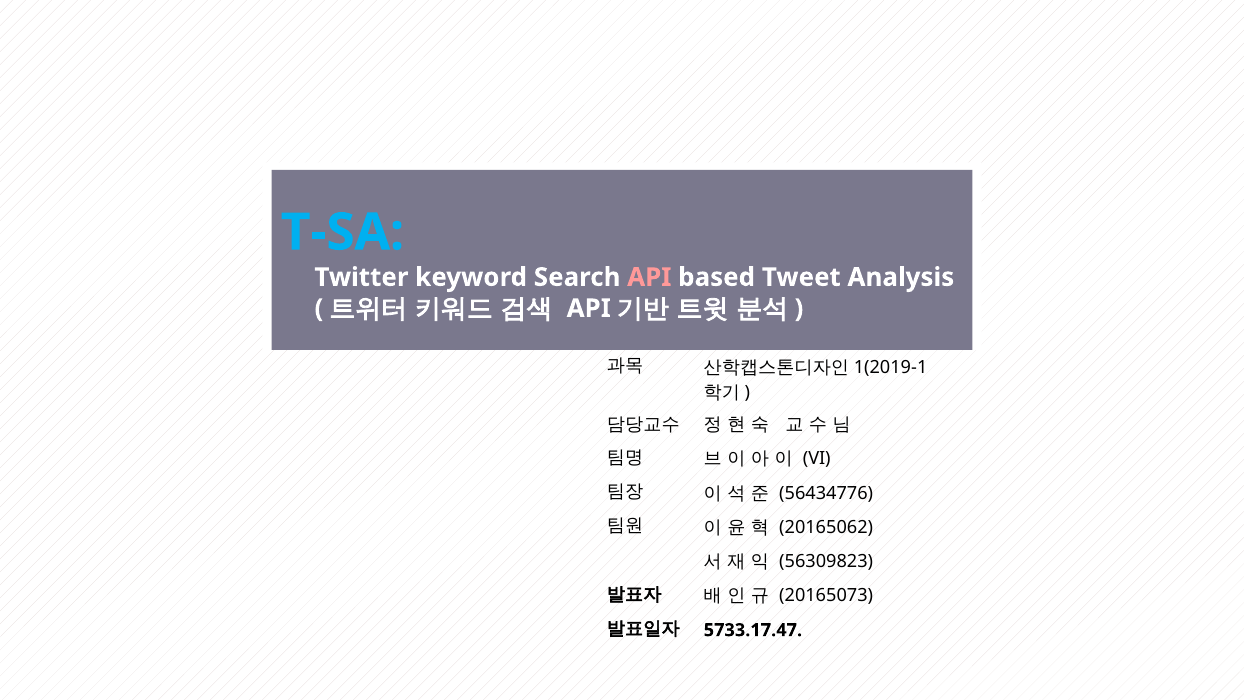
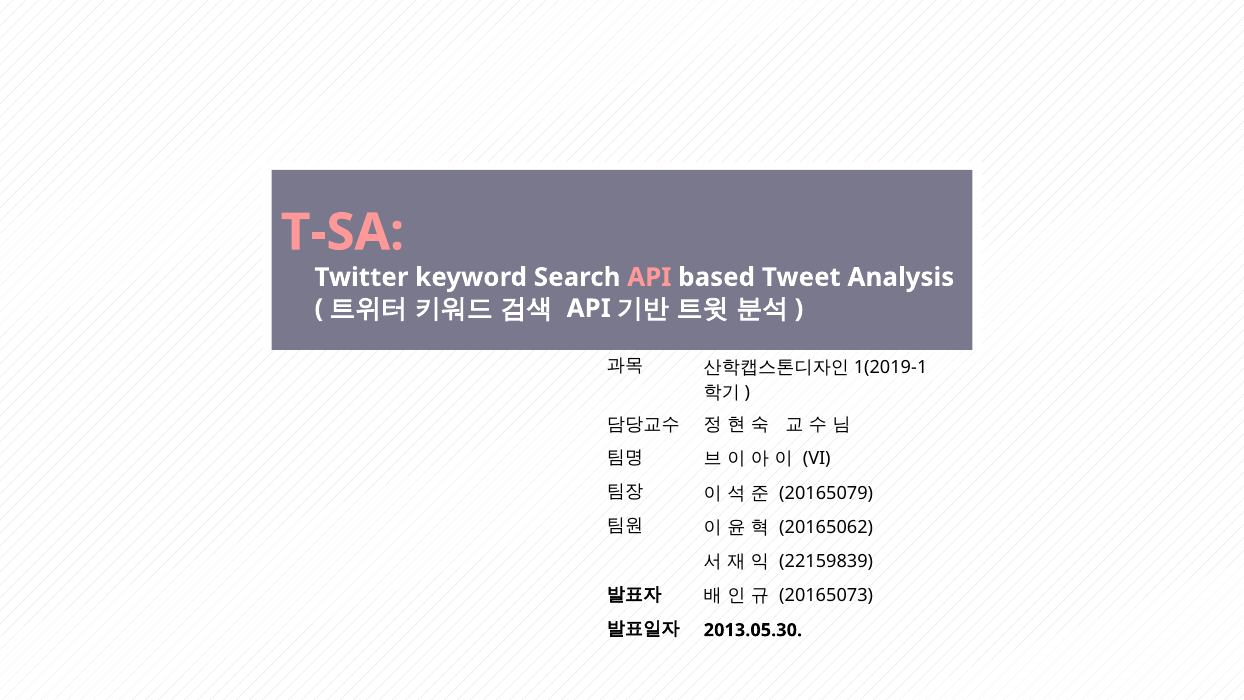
T-SA colour: light blue -> pink (343, 232)
56434776: 56434776 -> 20165079 (826, 493)
56309823: 56309823 -> 22159839 (826, 561)
5733.17.47: 5733.17.47 -> 2013.05.30 (753, 630)
